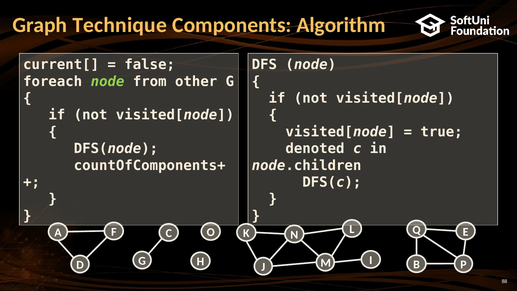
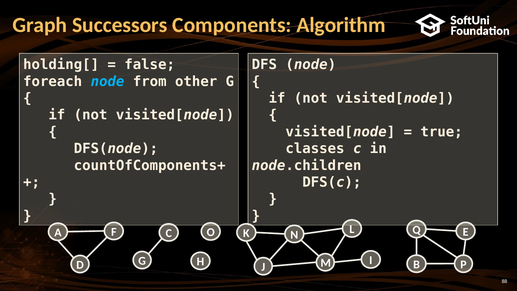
Technique: Technique -> Successors (120, 25)
current[: current[ -> holding[ (61, 65)
node colour: light green -> light blue (108, 81)
denoted: denoted -> classes (315, 149)
